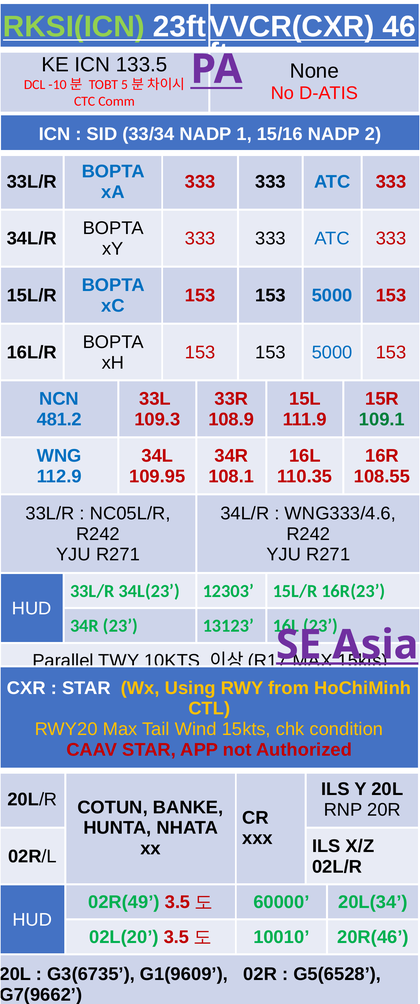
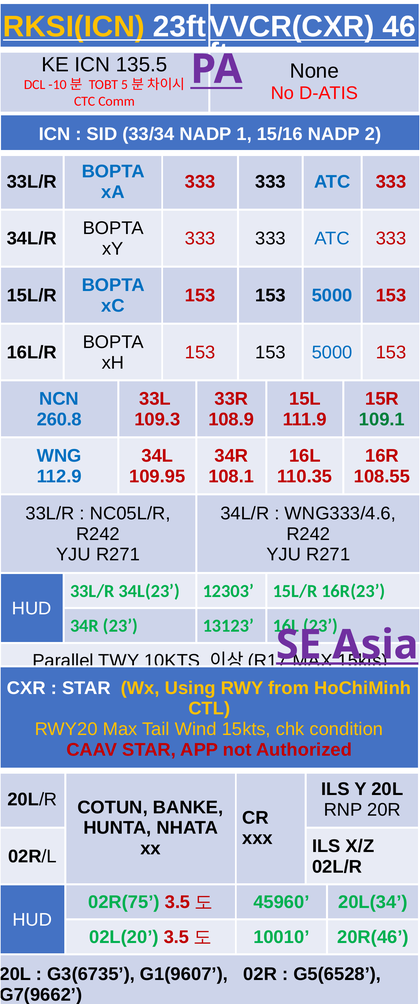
RKSI(ICN colour: light green -> yellow (74, 27)
133.5: 133.5 -> 135.5 (142, 65)
481.2: 481.2 -> 260.8 (59, 420)
02R(49: 02R(49 -> 02R(75 (124, 903)
60000: 60000 -> 45960 (281, 903)
G1(9609: G1(9609 -> G1(9607 (184, 975)
